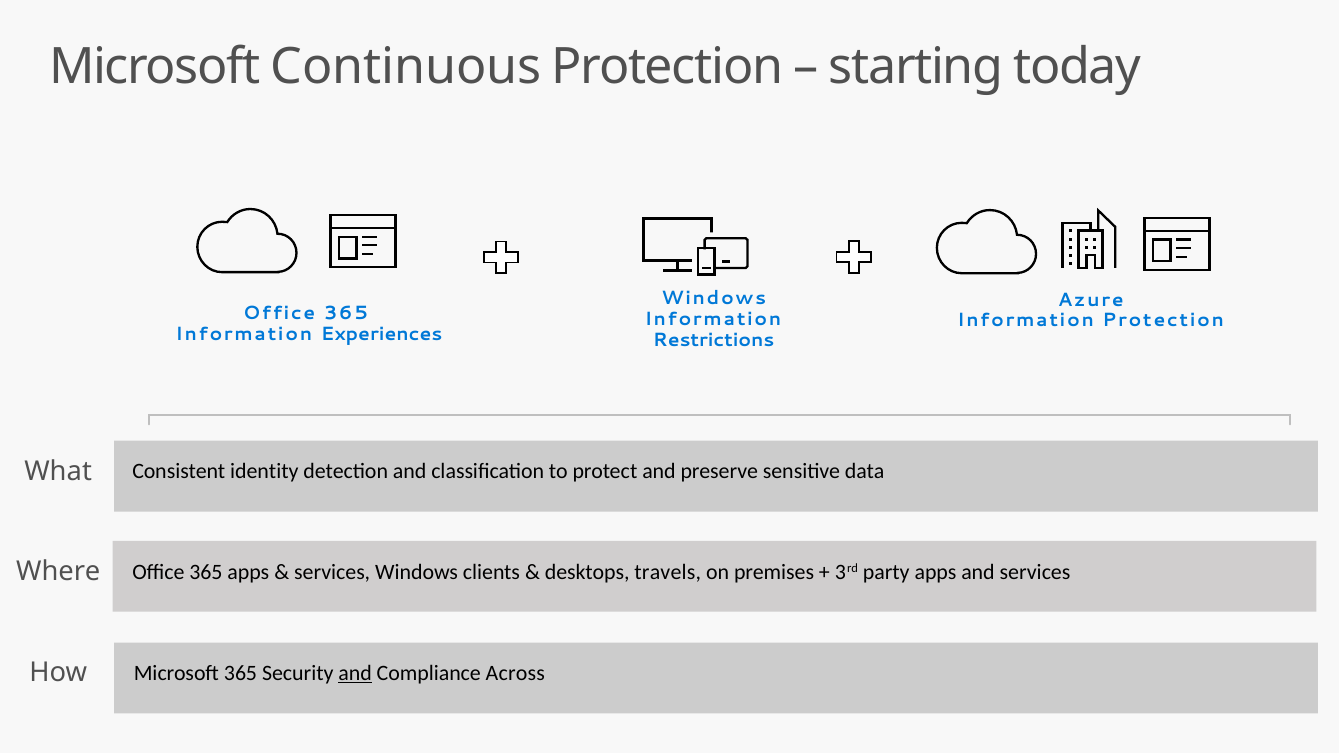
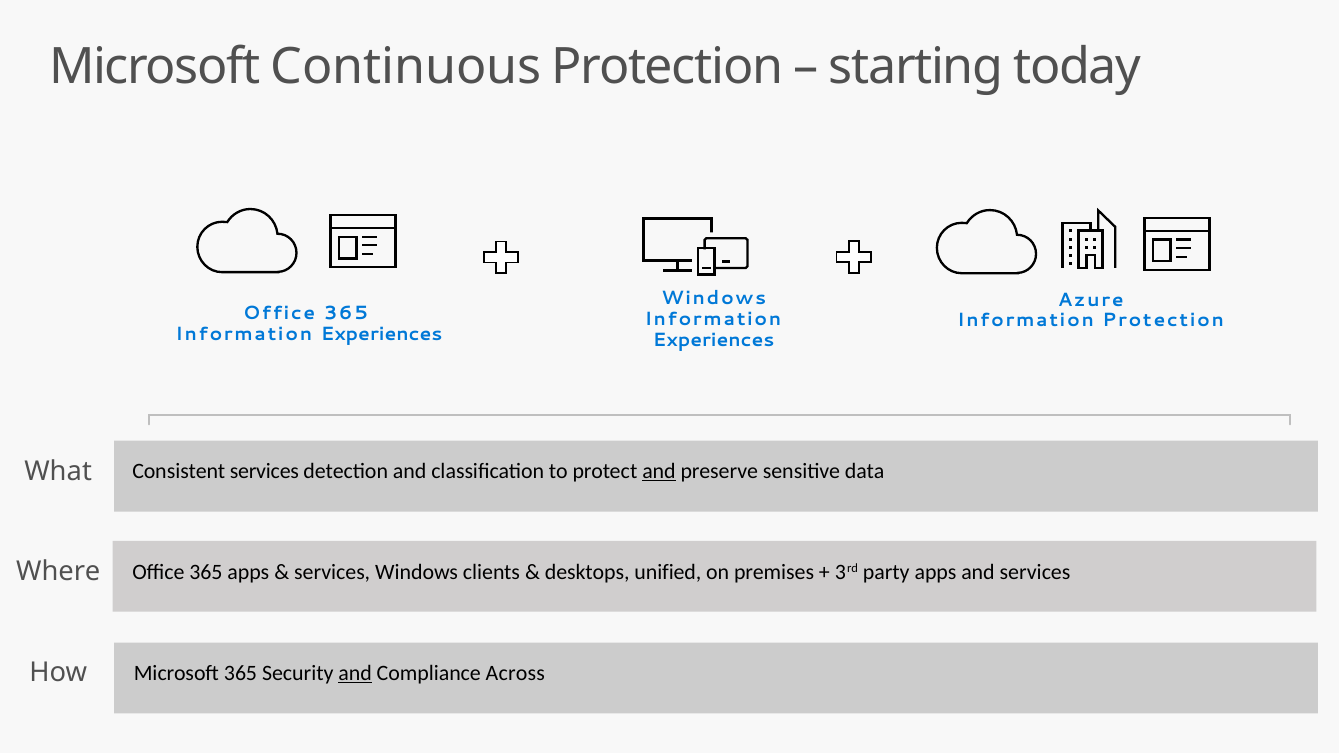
Restrictions: Restrictions -> Experiences (714, 340)
Consistent identity: identity -> services (264, 471)
and underline: none -> present (659, 471)
travels: travels -> unified (668, 572)
